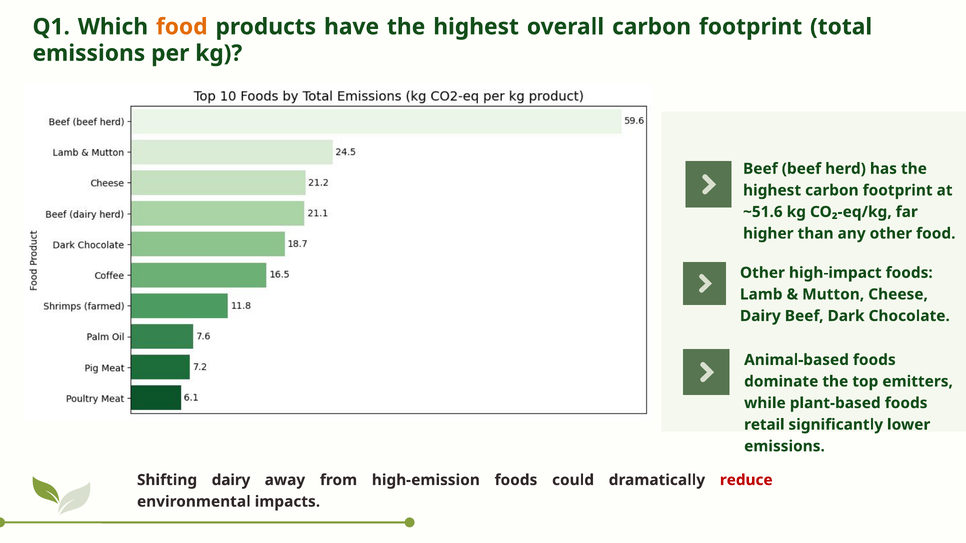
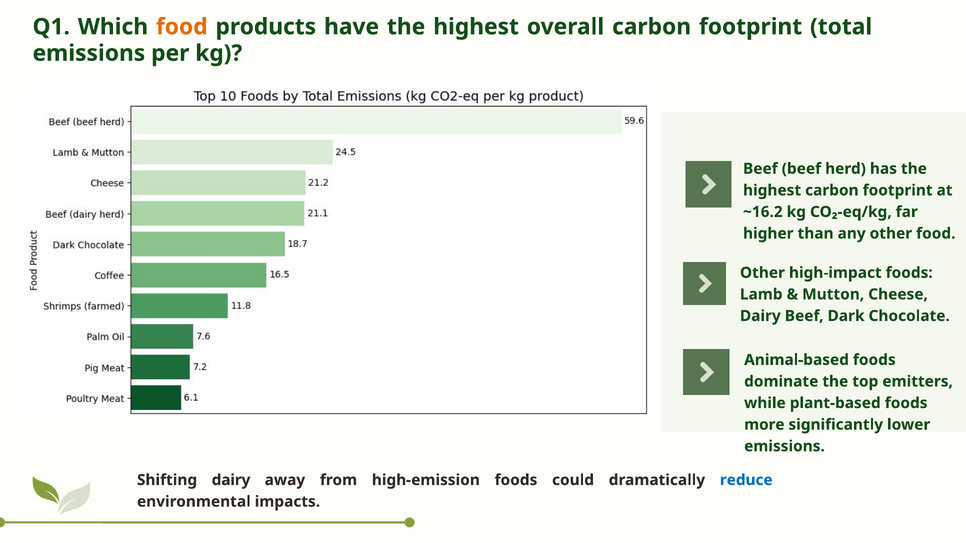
~51.6: ~51.6 -> ~16.2 (763, 212)
retail: retail -> more (764, 425)
reduce colour: red -> blue (746, 480)
